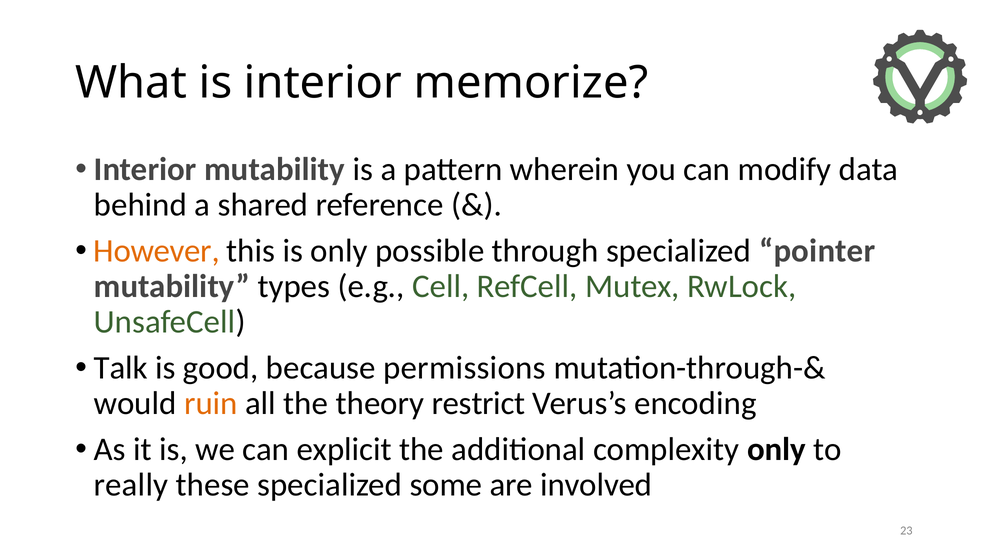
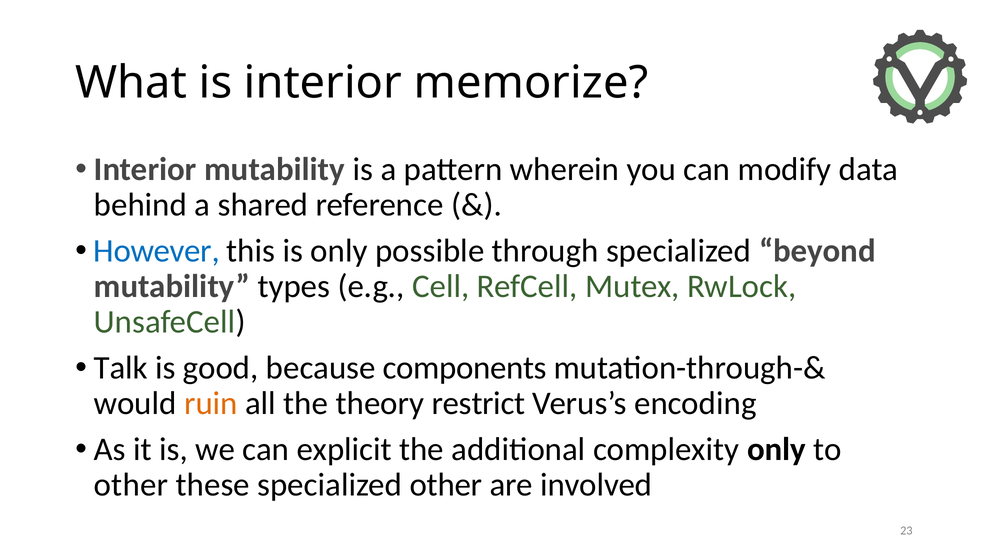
However colour: orange -> blue (157, 251)
pointer: pointer -> beyond (817, 251)
permissions: permissions -> components (465, 368)
really: really -> other (131, 485)
specialized some: some -> other (446, 485)
